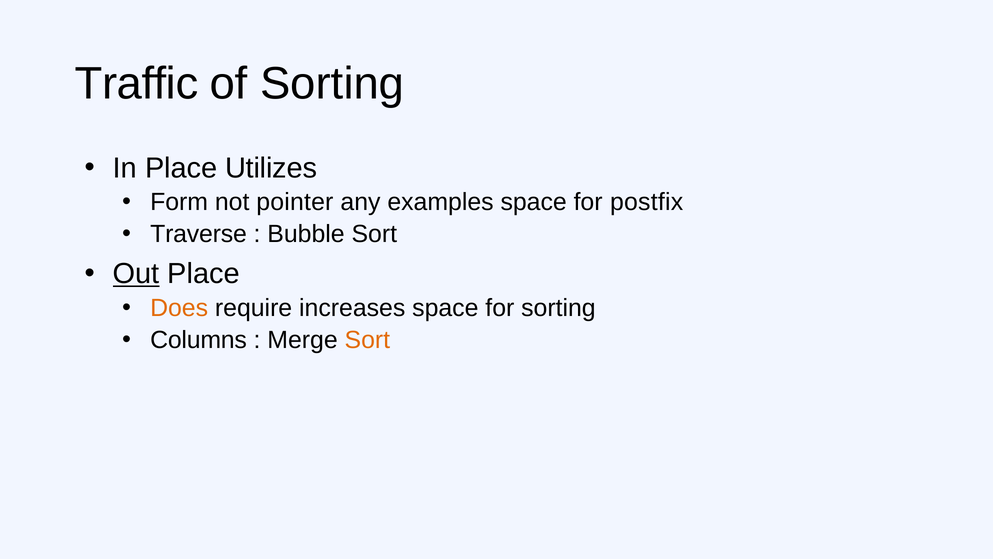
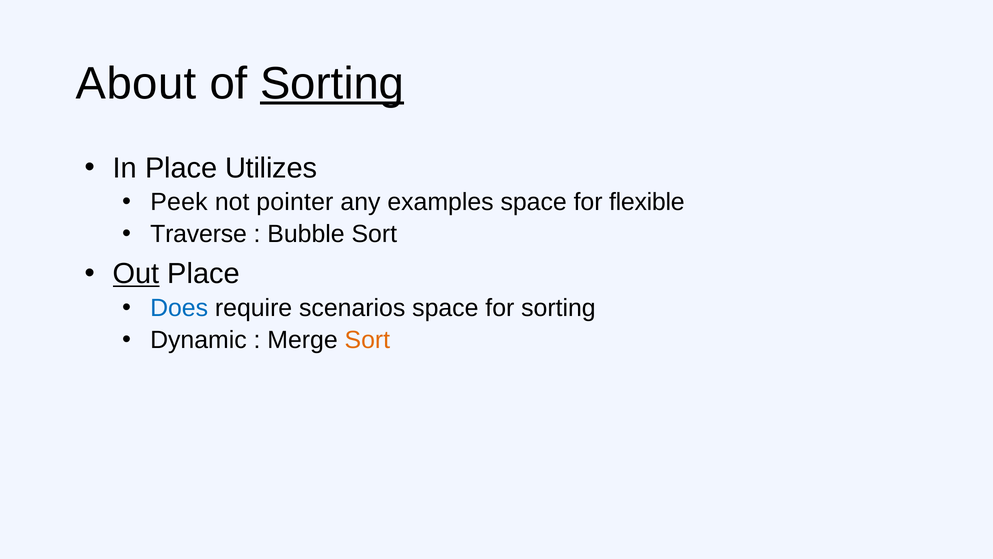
Traffic: Traffic -> About (136, 83)
Sorting underline: none -> present (332, 83)
Form: Form -> Peek (179, 202)
postfix: postfix -> flexible (647, 202)
Does colour: orange -> blue (179, 308)
increases: increases -> scenarios (352, 308)
Columns: Columns -> Dynamic (198, 340)
